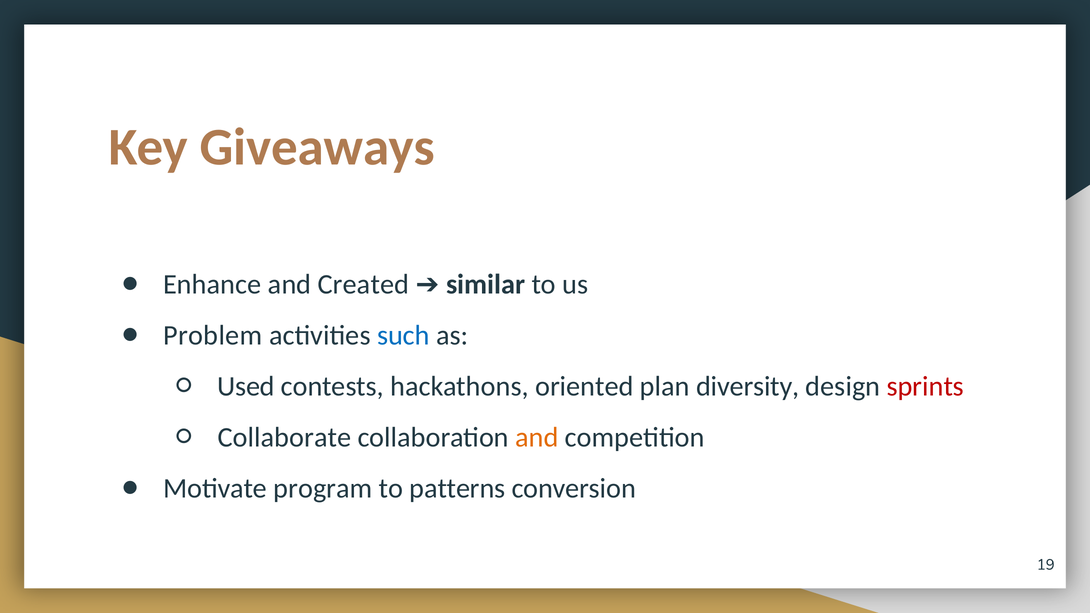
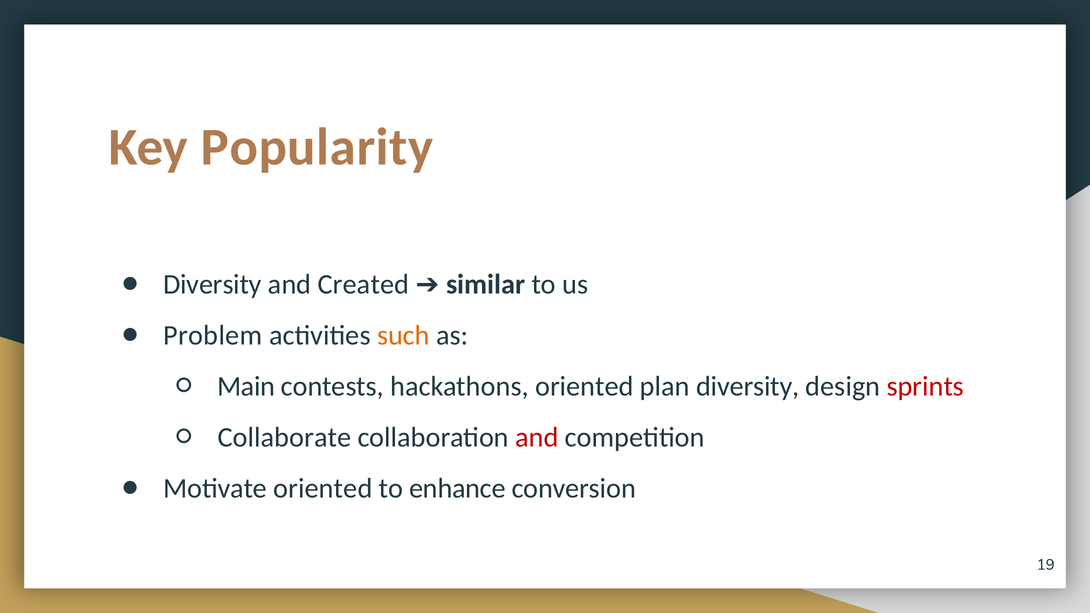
Giveaways: Giveaways -> Popularity (317, 147)
Enhance: Enhance -> Diversity (212, 284)
such colour: blue -> orange (403, 335)
Used: Used -> Main (246, 386)
and colour: orange -> red (537, 437)
Motivate program: program -> oriented (323, 488)
patterns: patterns -> enhance (457, 488)
